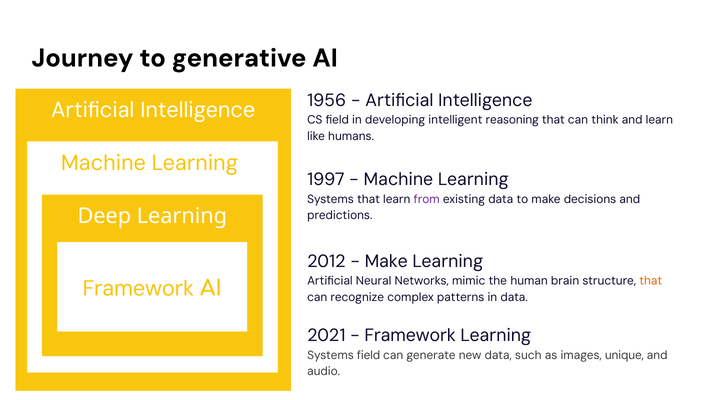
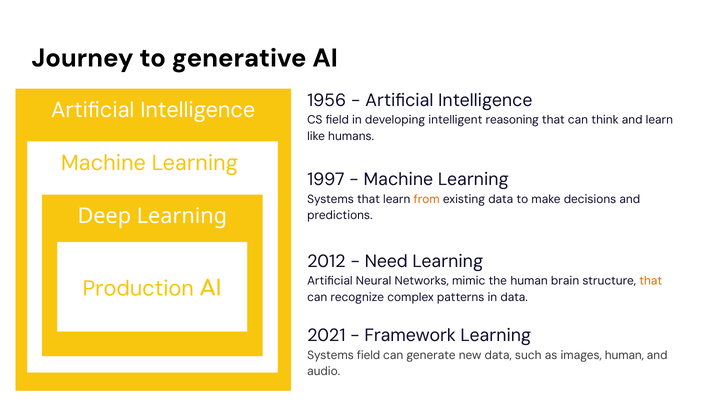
from colour: purple -> orange (427, 199)
Make: Make -> Need (386, 261)
Framework: Framework -> Production (138, 288)
images unique: unique -> human (624, 355)
